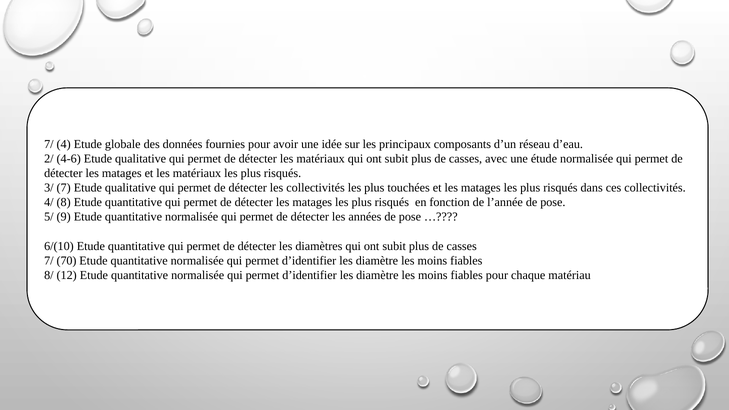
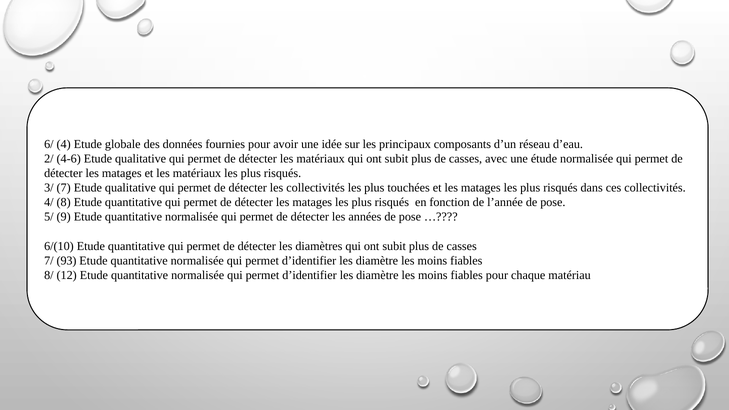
7/: 7/ -> 6/ (49, 144)
70: 70 -> 93 (67, 261)
